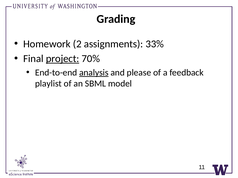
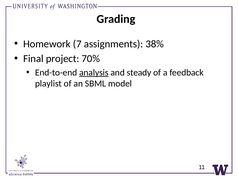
2: 2 -> 7 (77, 44)
33%: 33% -> 38% (155, 44)
project underline: present -> none (63, 59)
please: please -> steady (139, 73)
